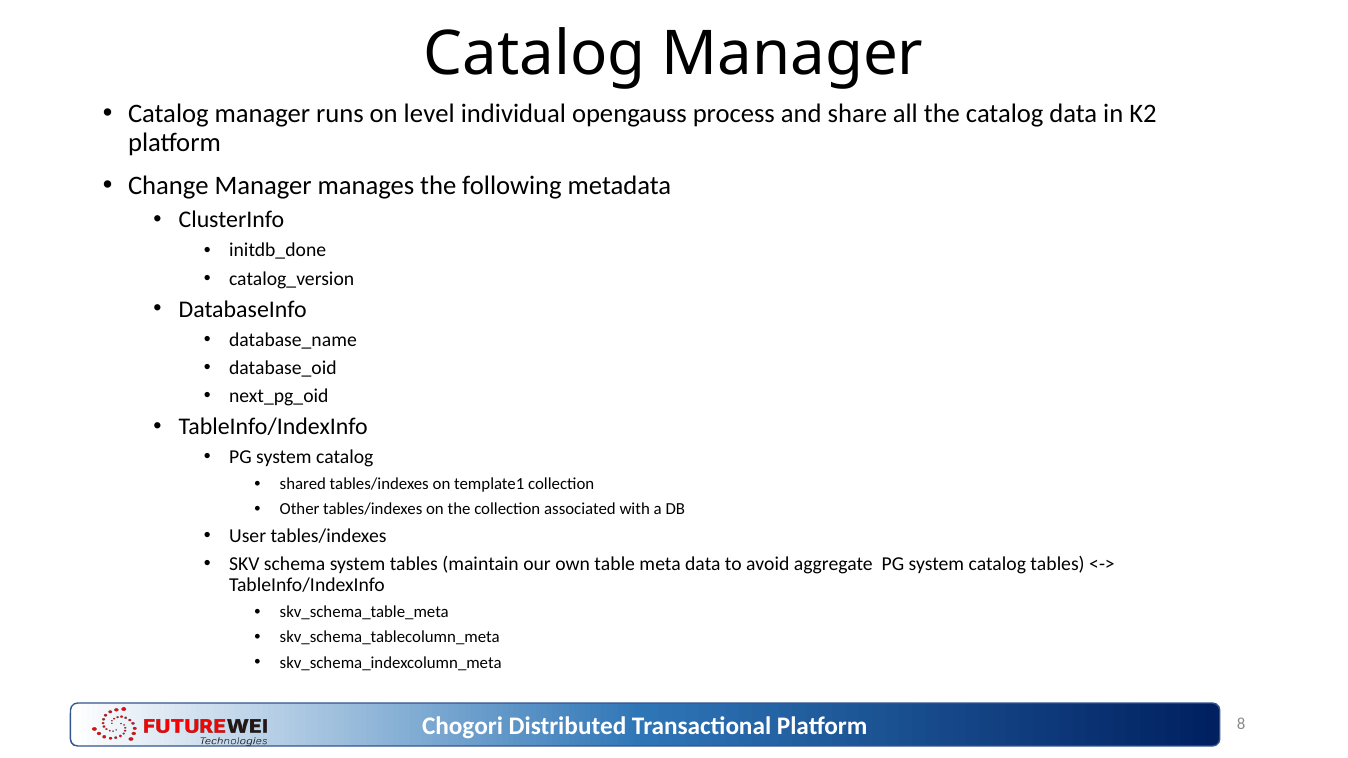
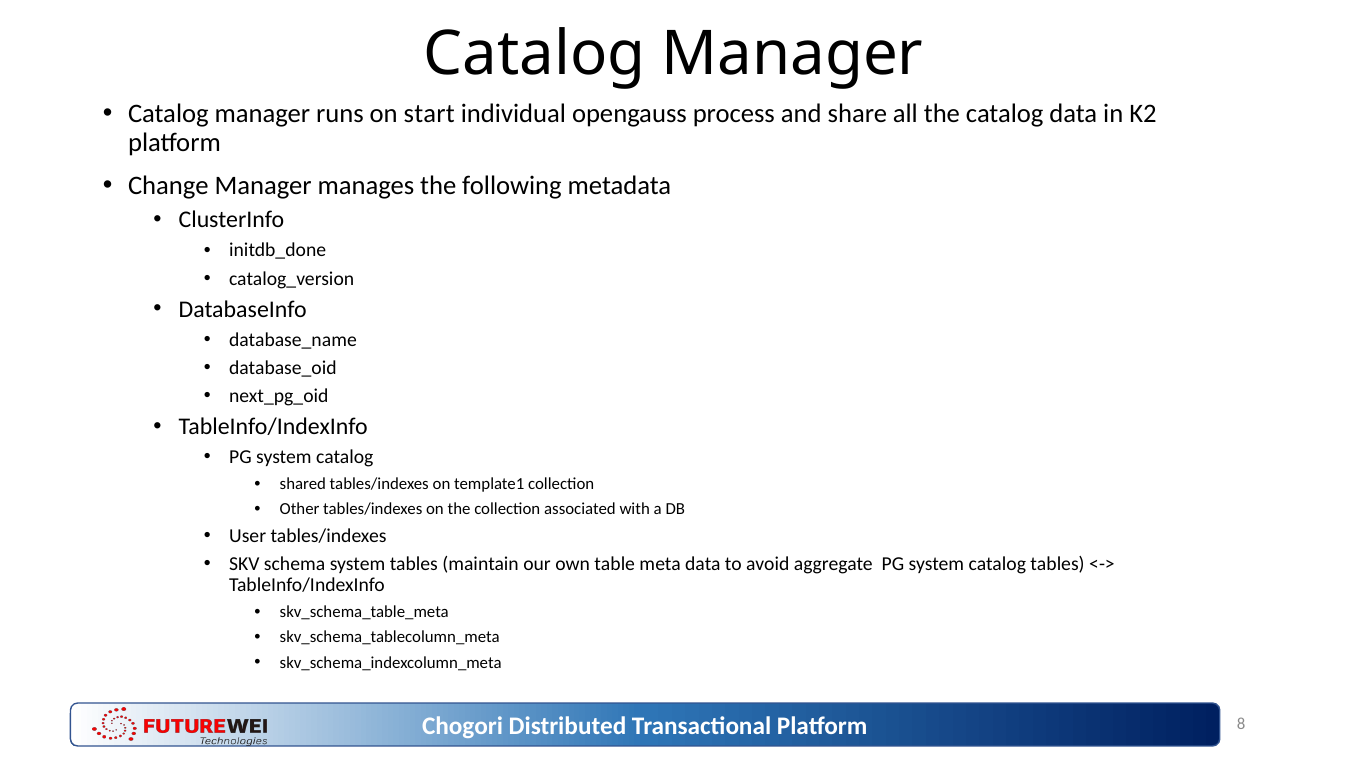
level: level -> start (429, 114)
